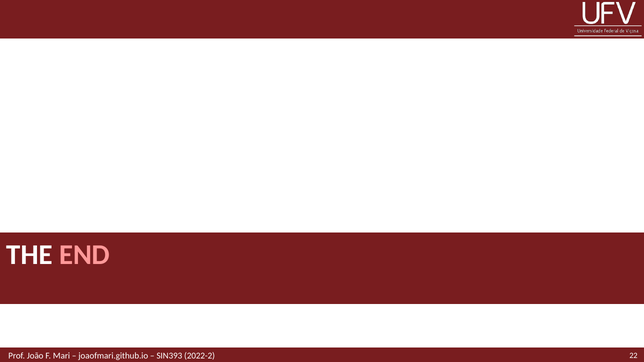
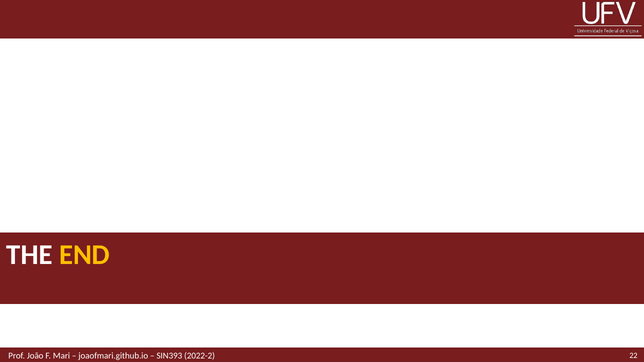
END colour: pink -> yellow (85, 255)
